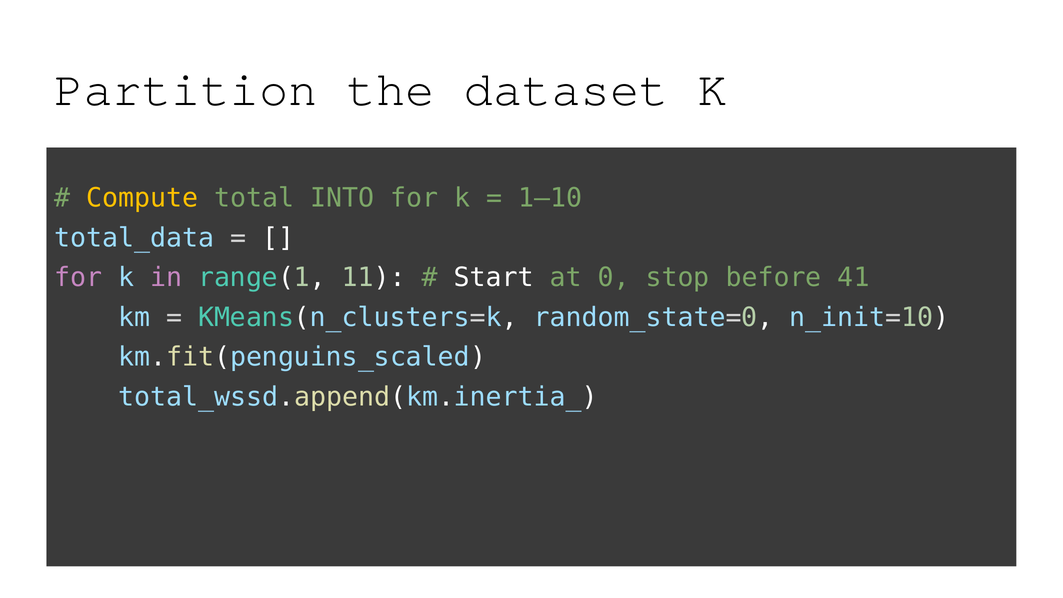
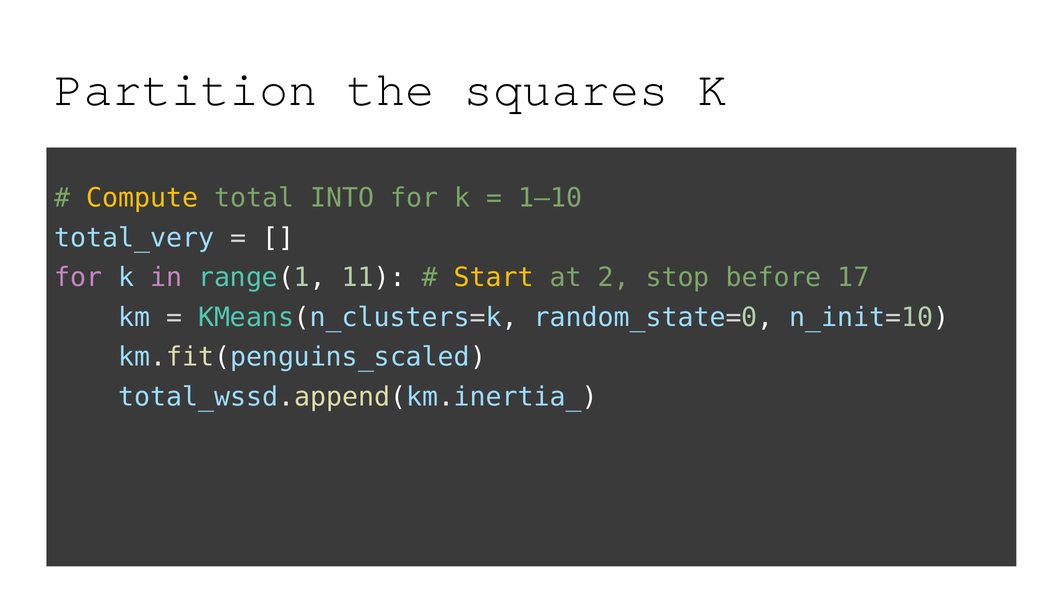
dataset: dataset -> squares (566, 89)
total_data: total_data -> total_very (134, 238)
Start colour: white -> yellow (494, 278)
0: 0 -> 2 (614, 278)
41: 41 -> 17 (854, 278)
